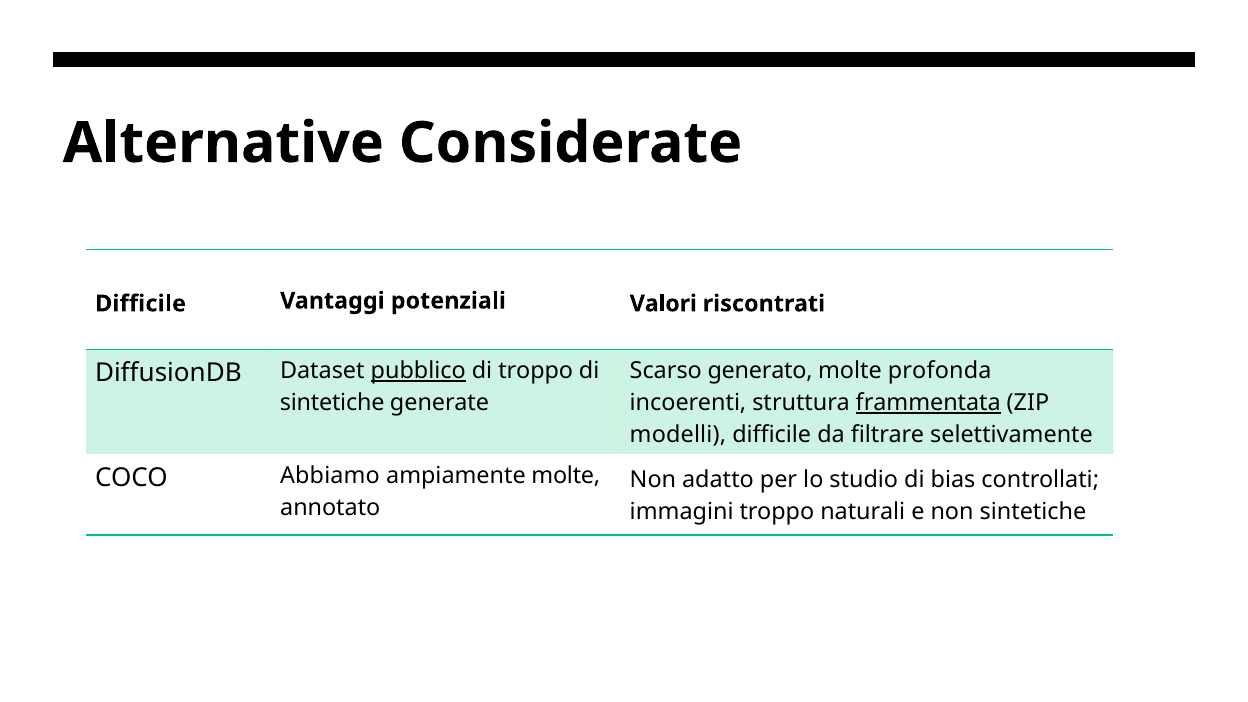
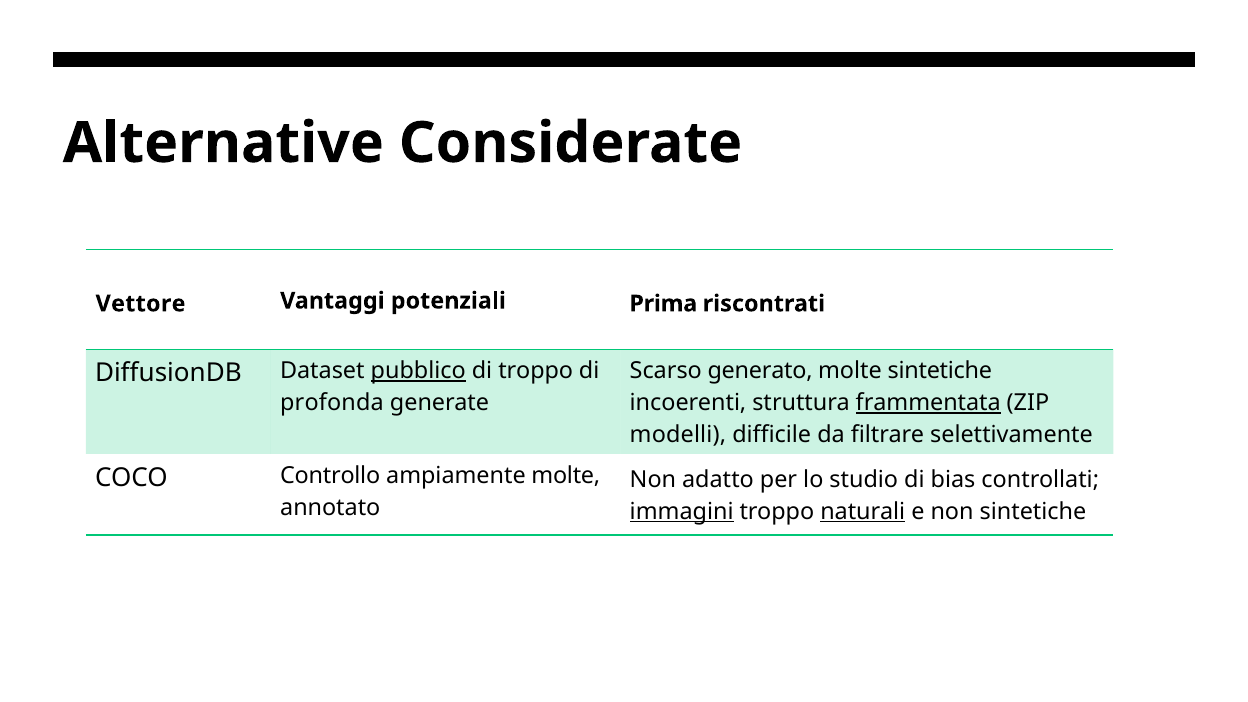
Difficile: Difficile -> Vettore (141, 304)
Valori: Valori -> Prima (663, 304)
molte profonda: profonda -> sintetiche (940, 371)
sintetiche: sintetiche -> profonda (332, 403)
Abbiamo: Abbiamo -> Controllo (330, 476)
immagini underline: none -> present (682, 512)
naturali underline: none -> present (863, 512)
